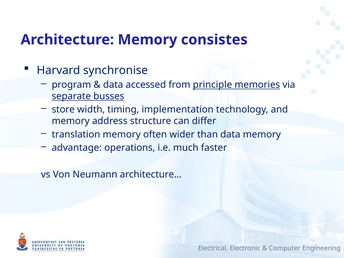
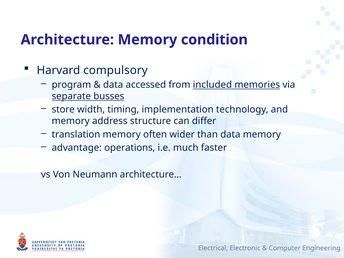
consistes: consistes -> condition (214, 40)
synchronise: synchronise -> compulsory (115, 70)
principle: principle -> included (212, 85)
